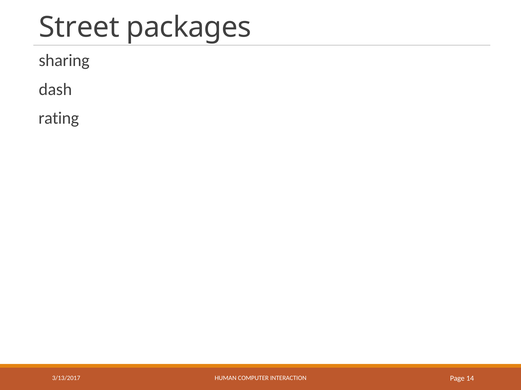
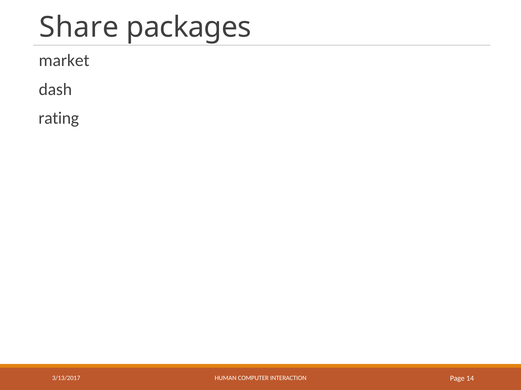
Street: Street -> Share (79, 27)
sharing: sharing -> market (64, 61)
